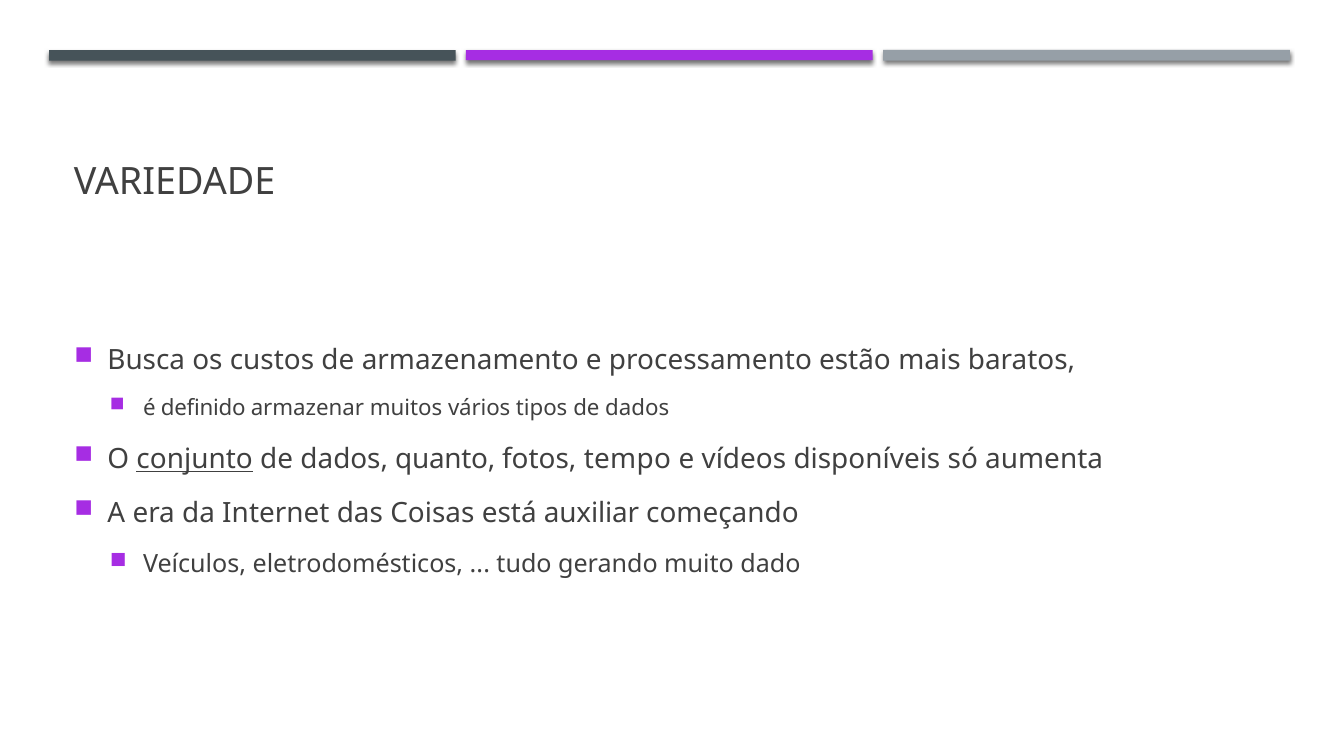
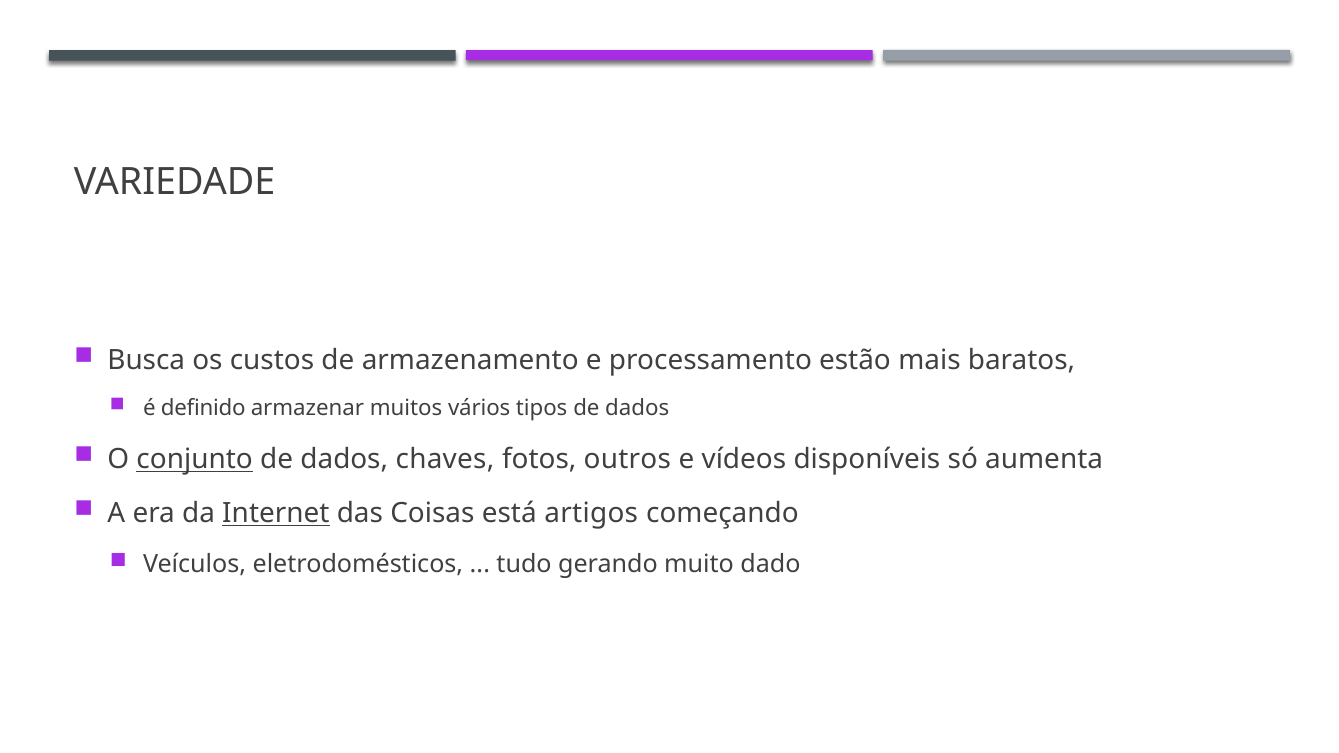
quanto: quanto -> chaves (445, 460)
tempo: tempo -> outros (627, 460)
Internet underline: none -> present (276, 514)
auxiliar: auxiliar -> artigos (591, 514)
